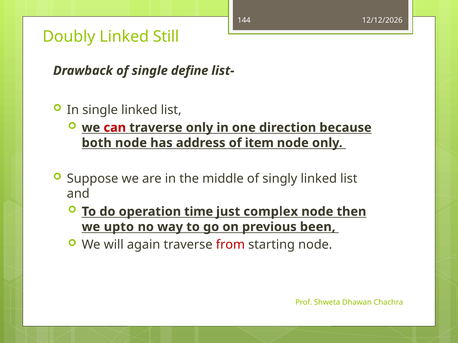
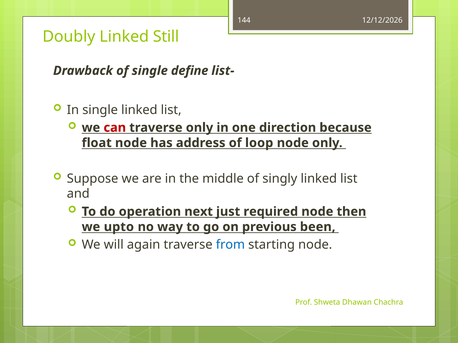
both: both -> float (97, 143)
item: item -> loop (259, 143)
time: time -> next (199, 212)
complex: complex -> required (271, 212)
from colour: red -> blue (230, 245)
